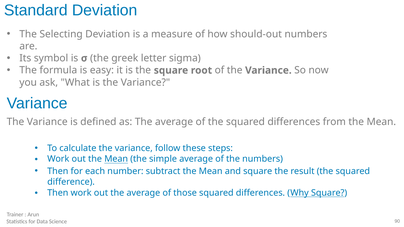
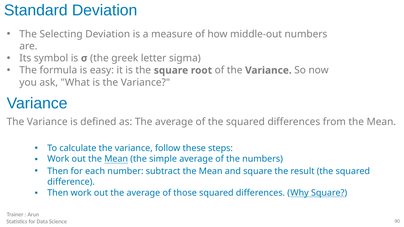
should-out: should-out -> middle-out (256, 34)
